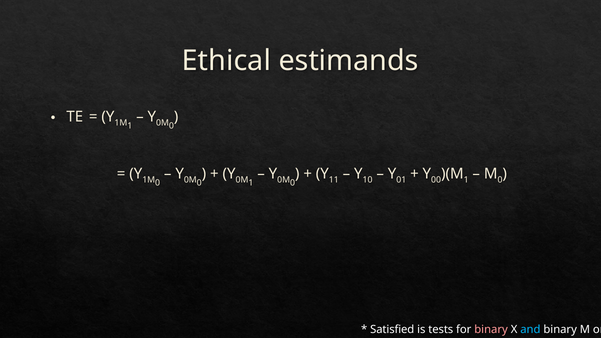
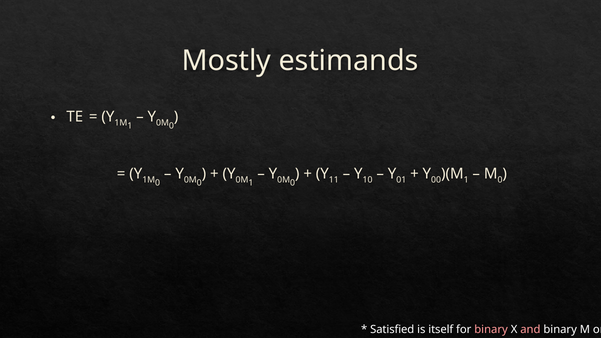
Ethical: Ethical -> Mostly (226, 61)
tests: tests -> itself (441, 330)
and colour: light blue -> pink (530, 330)
